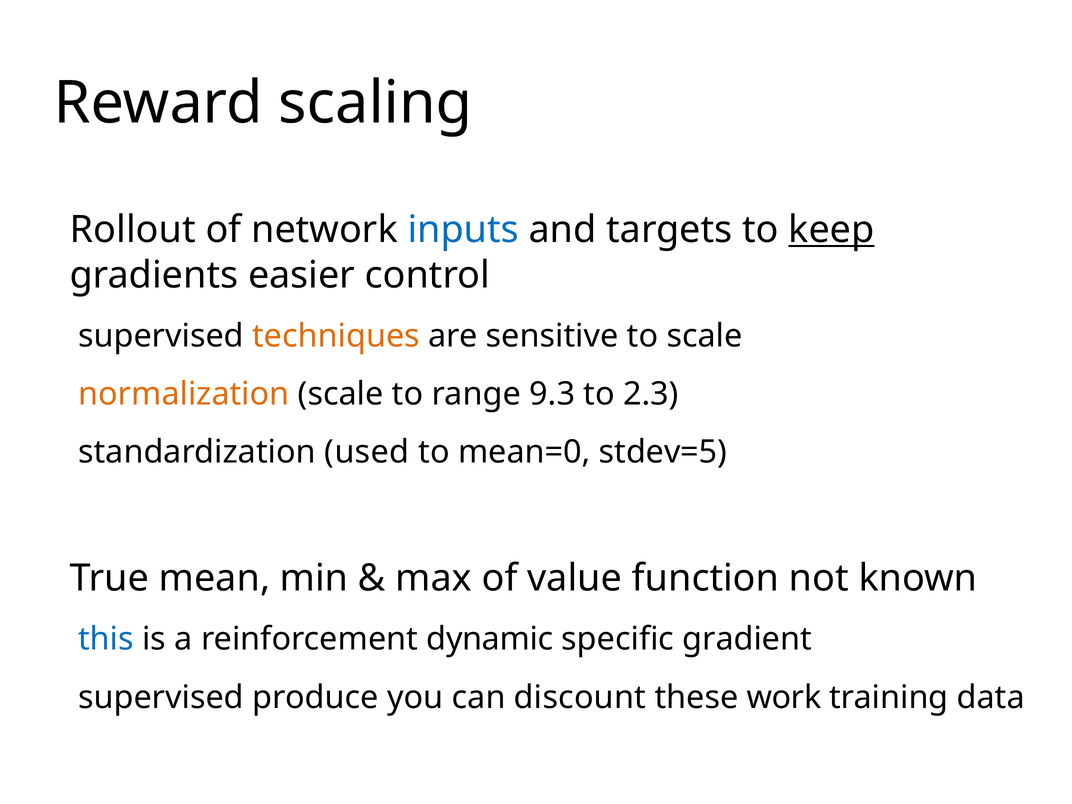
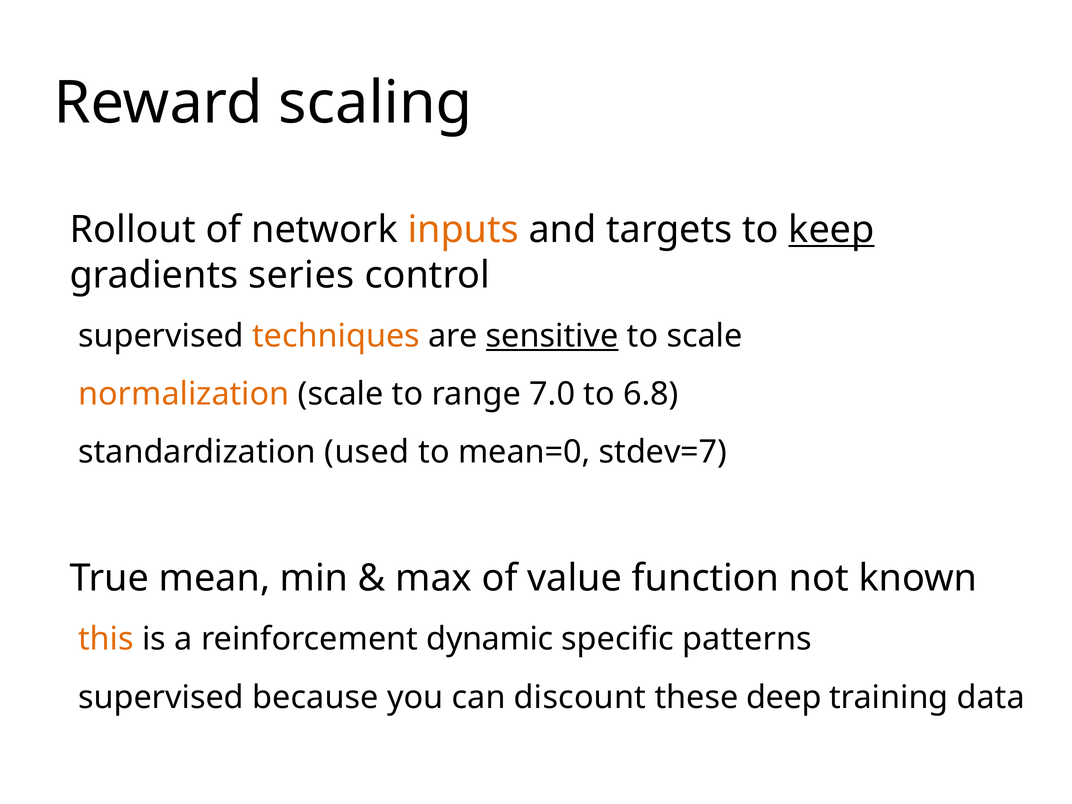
inputs colour: blue -> orange (463, 230)
easier: easier -> series (301, 275)
sensitive underline: none -> present (552, 336)
9.3: 9.3 -> 7.0 (552, 394)
2.3: 2.3 -> 6.8 (651, 394)
stdev=5: stdev=5 -> stdev=7 (663, 452)
this colour: blue -> orange (106, 639)
gradient: gradient -> patterns (747, 639)
produce: produce -> because (315, 697)
work: work -> deep (784, 697)
